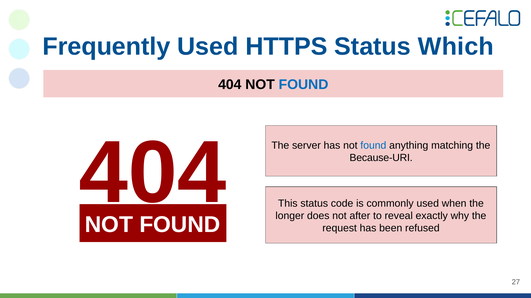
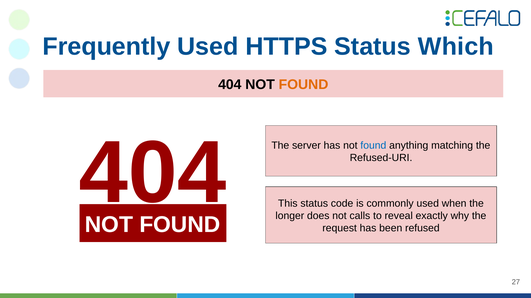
FOUND colour: blue -> orange (304, 85)
Because-URI: Because-URI -> Refused-URI (381, 158)
after: after -> calls (360, 216)
